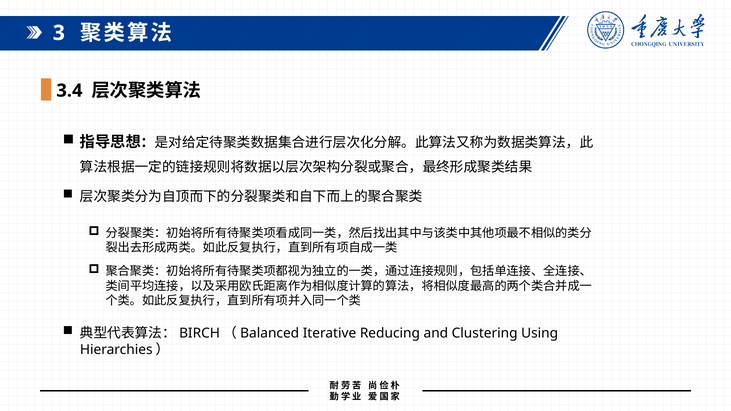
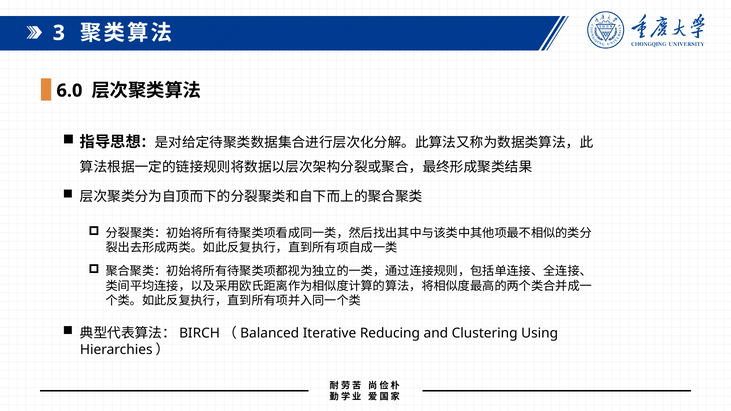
3.4: 3.4 -> 6.0 (69, 91)
